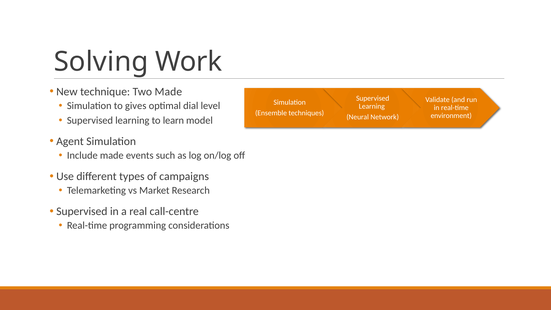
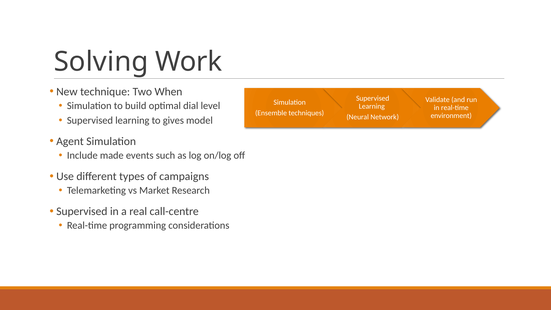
Two Made: Made -> When (168, 92)
gives: gives -> build (136, 106)
learn: learn -> gives (173, 120)
